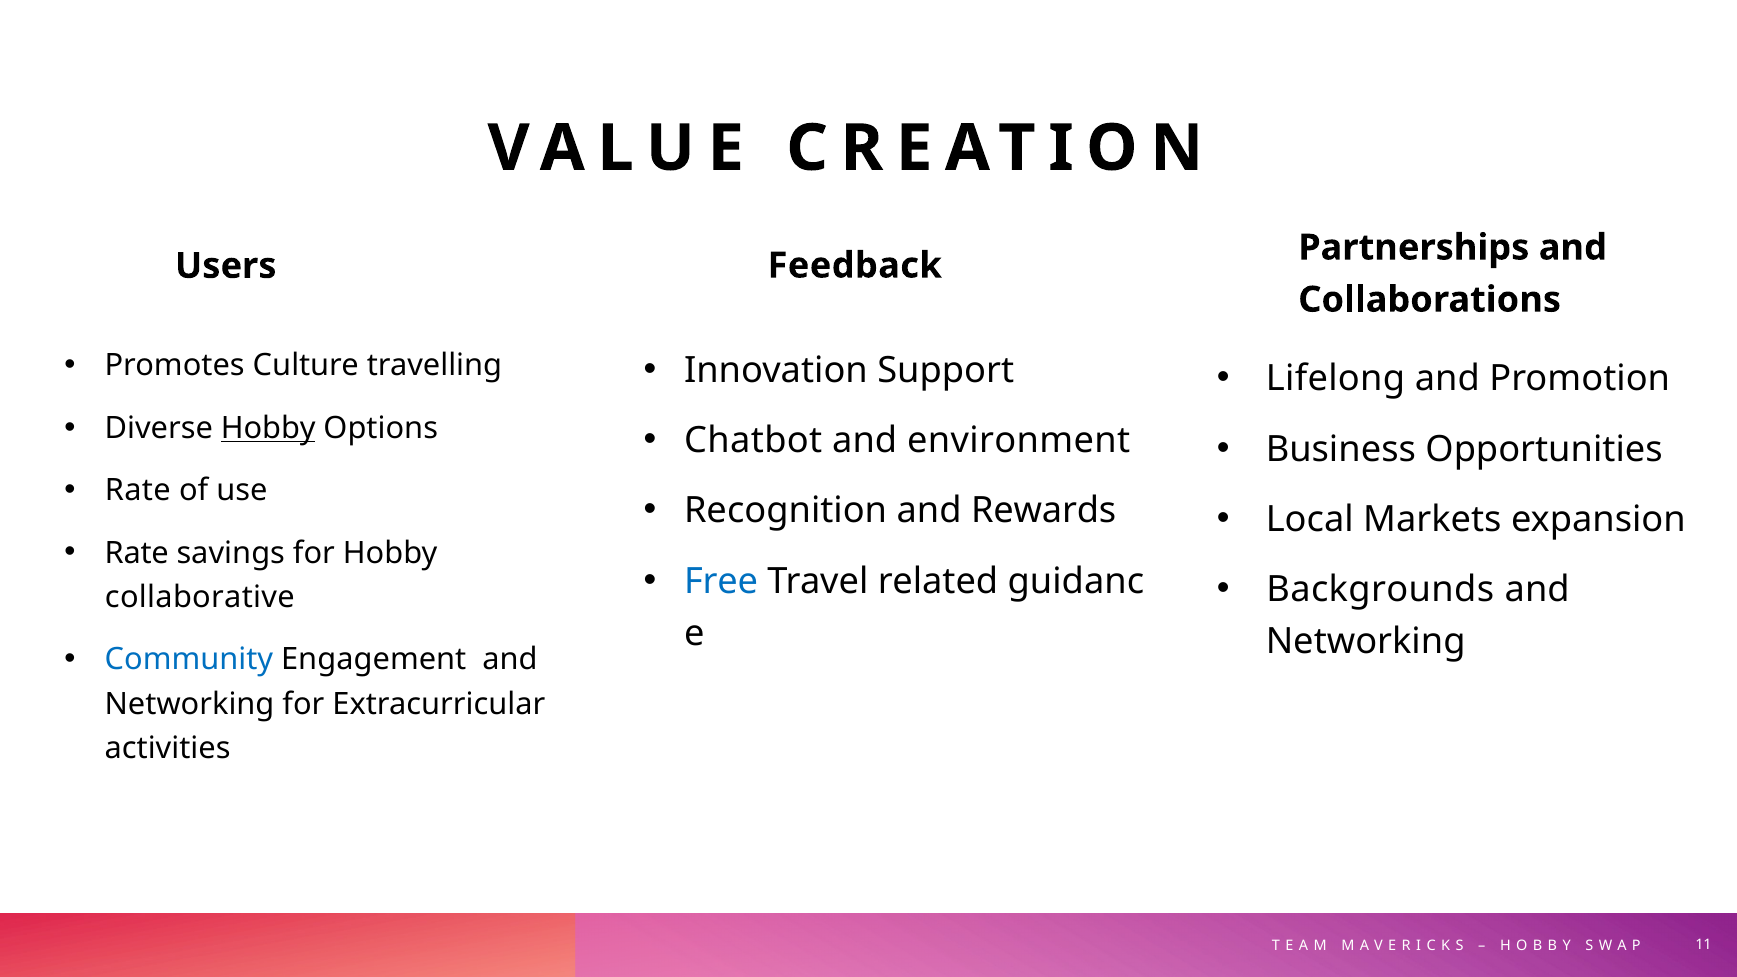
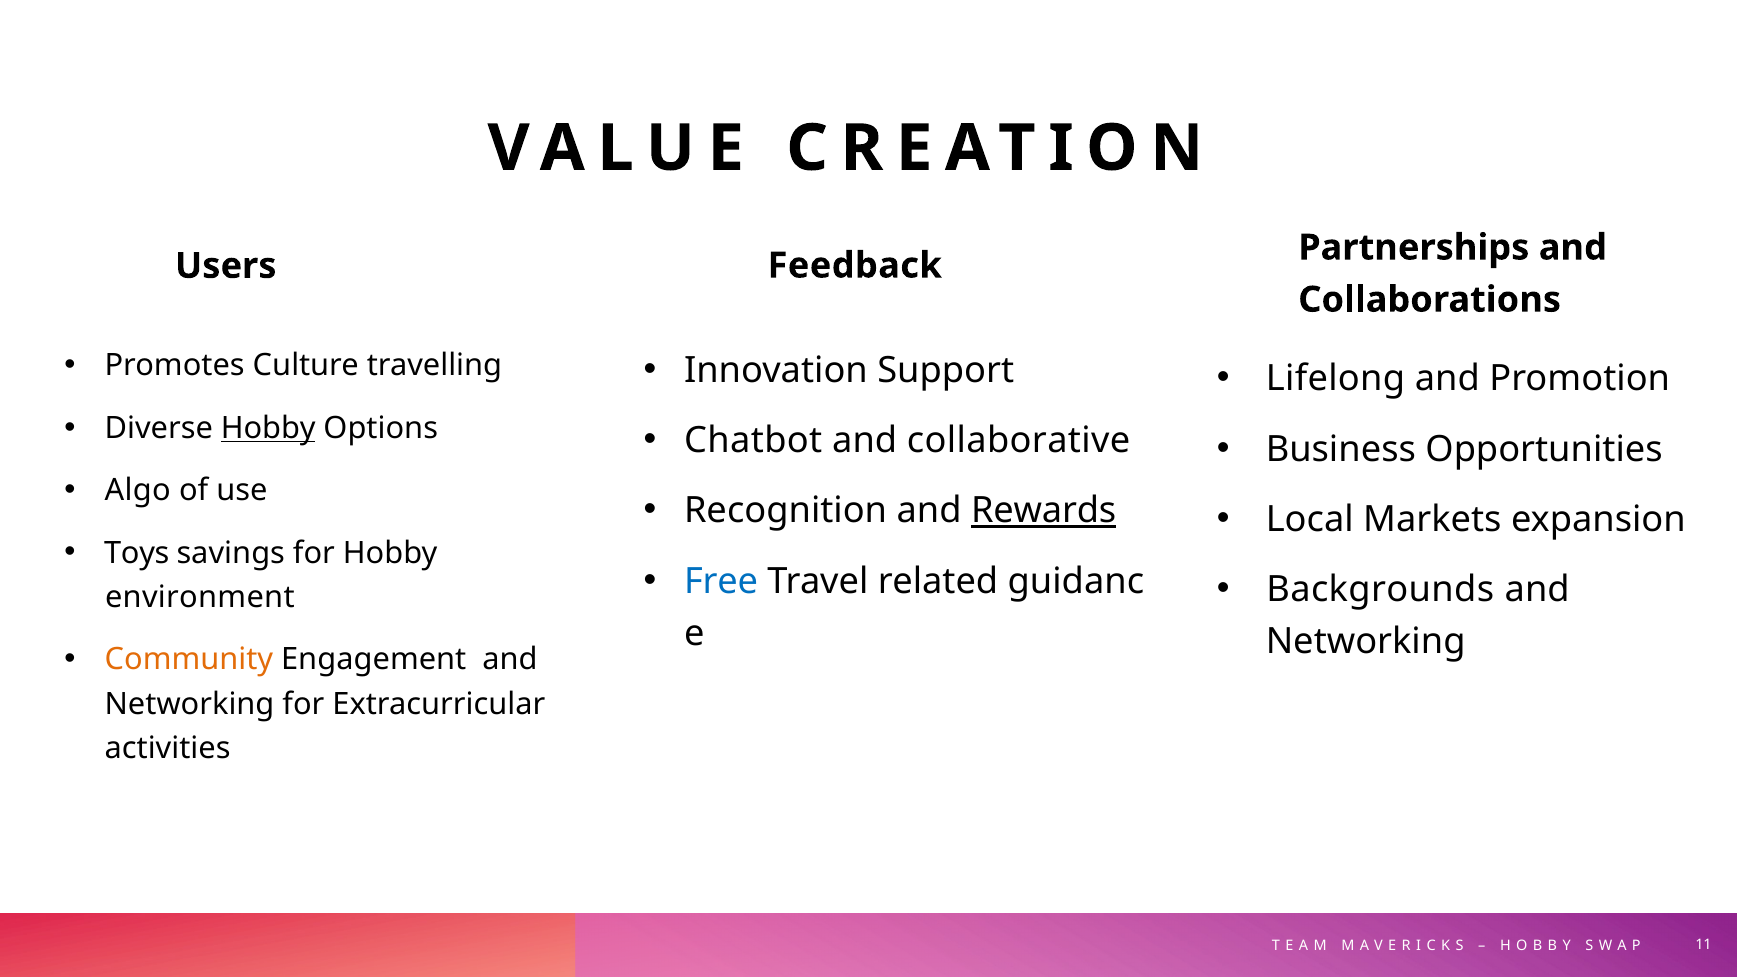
environment: environment -> collaborative (1019, 441)
Rate: Rate -> Algo (138, 491)
Rewards underline: none -> present (1044, 511)
Rate: Rate -> Toys (137, 553)
collaborative: collaborative -> environment (200, 597)
Community colour: blue -> orange (189, 660)
